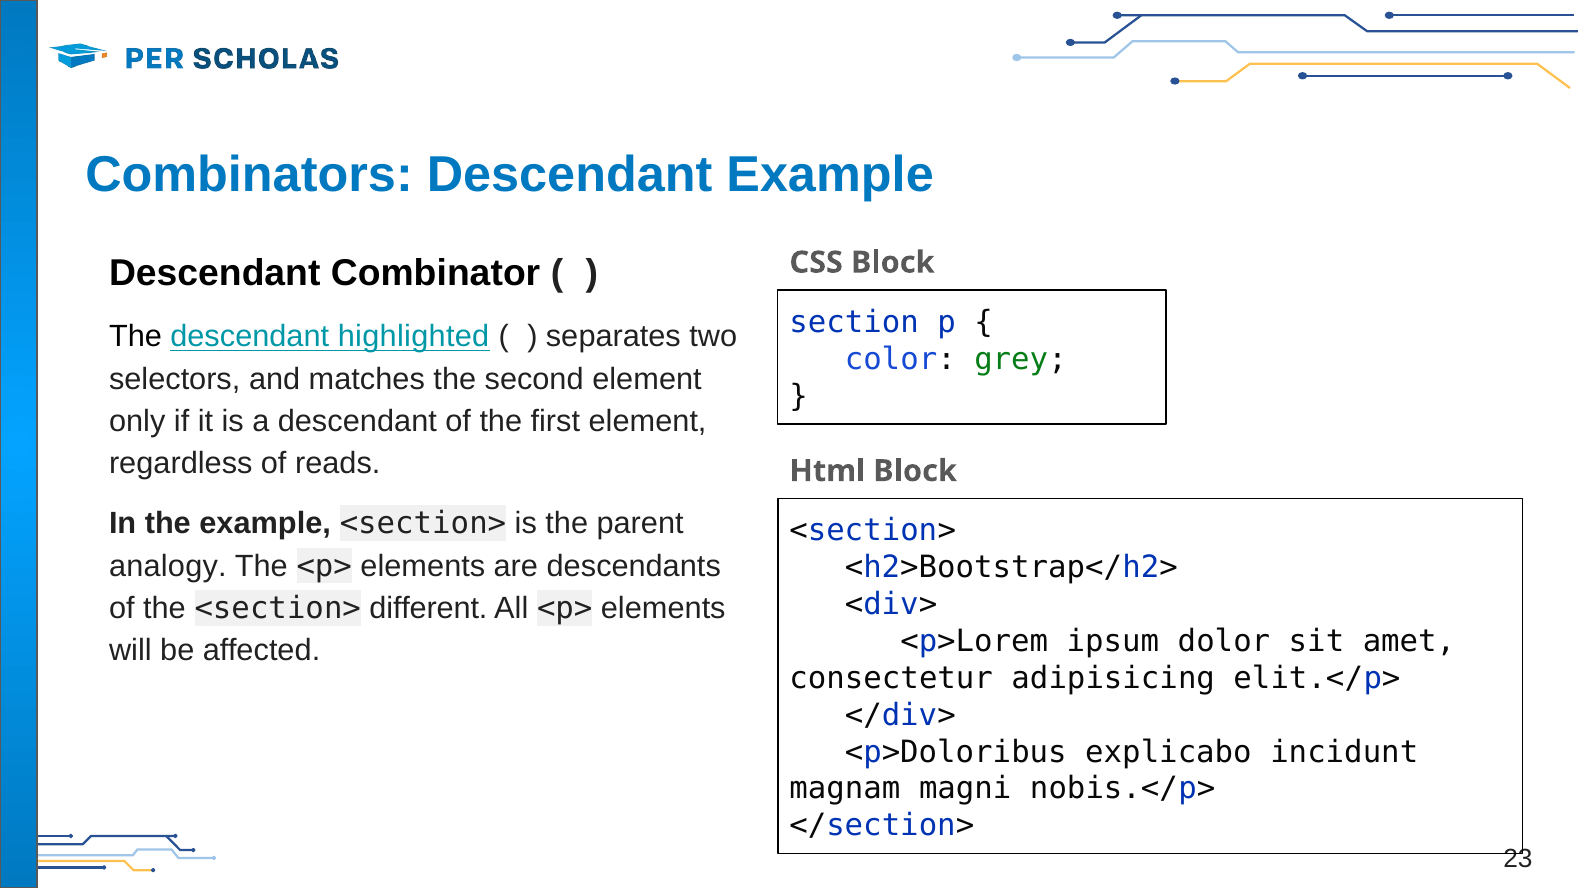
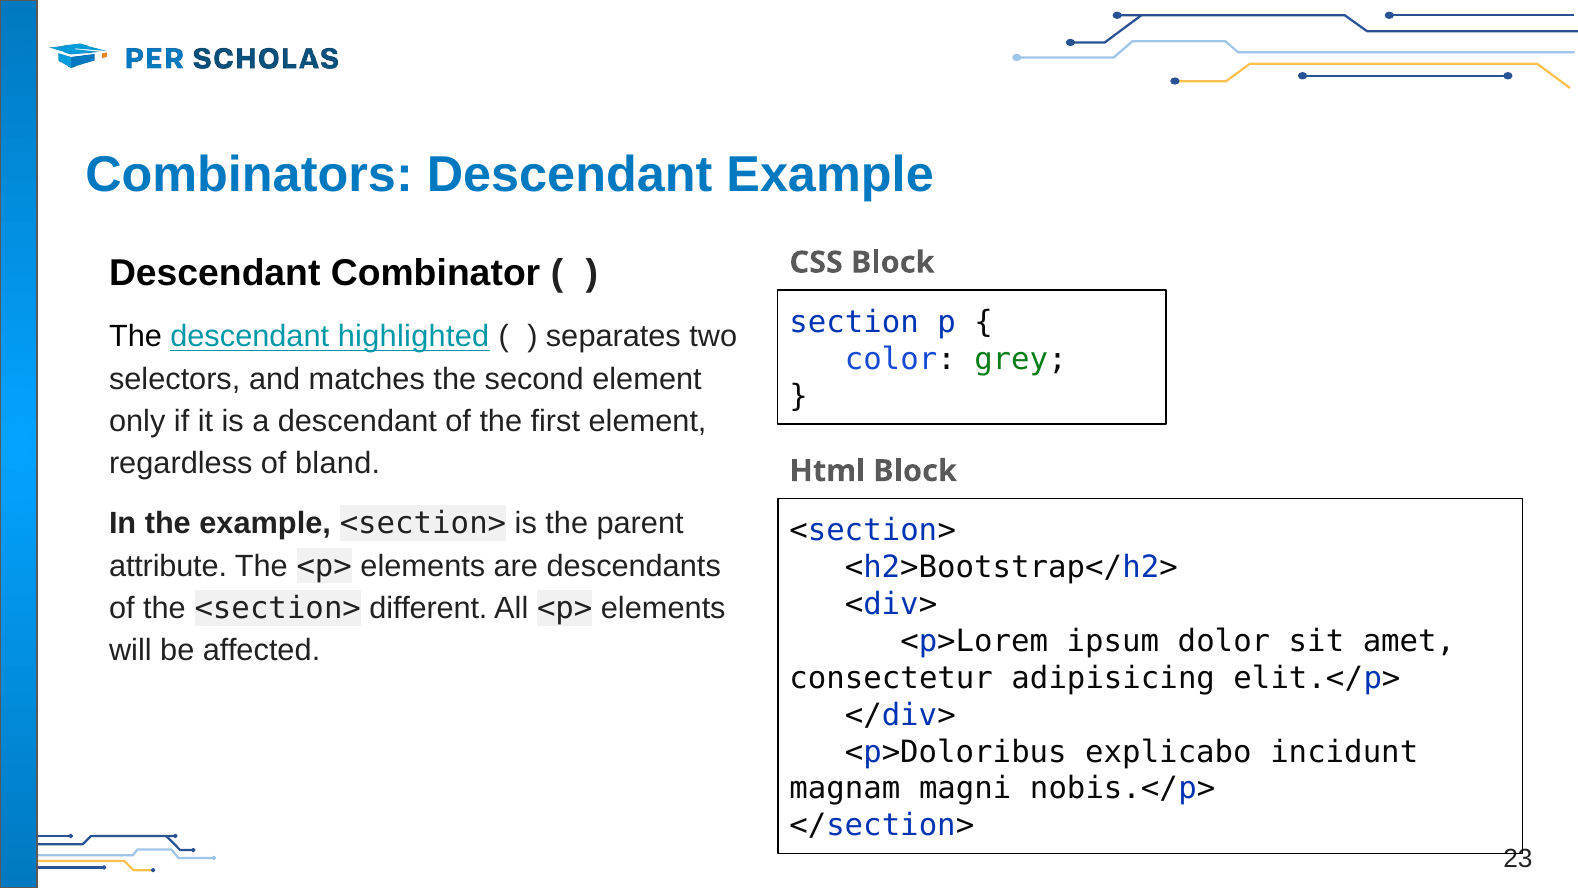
reads: reads -> bland (338, 464)
analogy: analogy -> attribute (168, 566)
